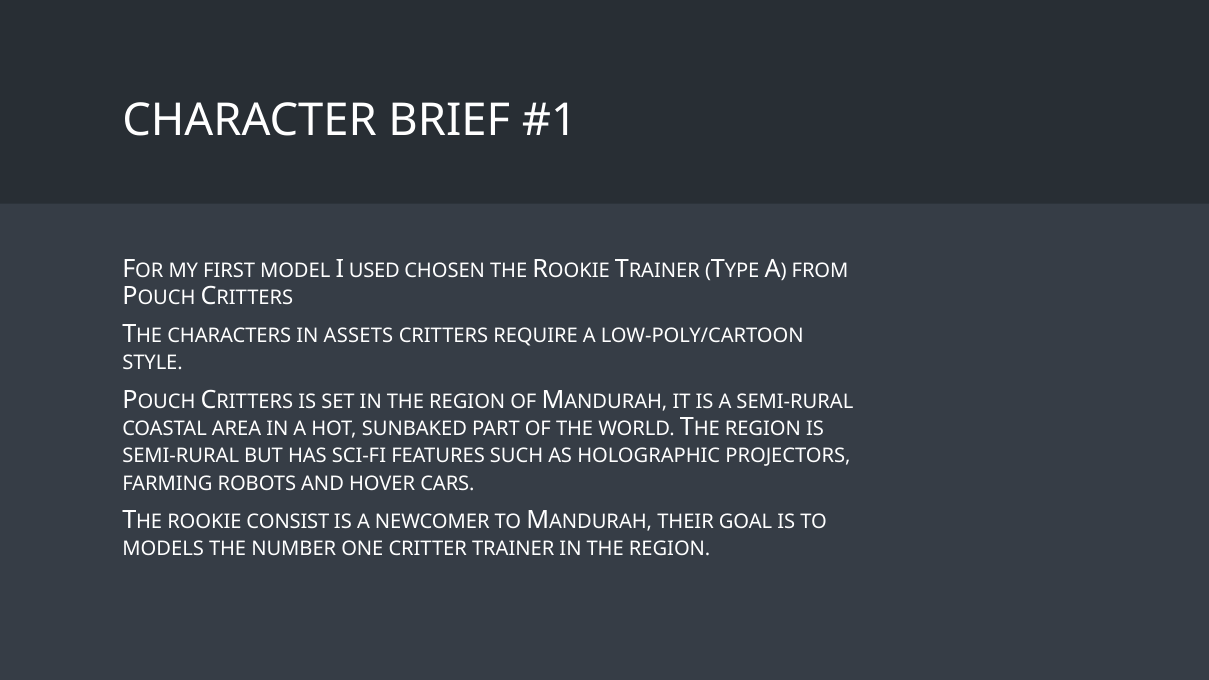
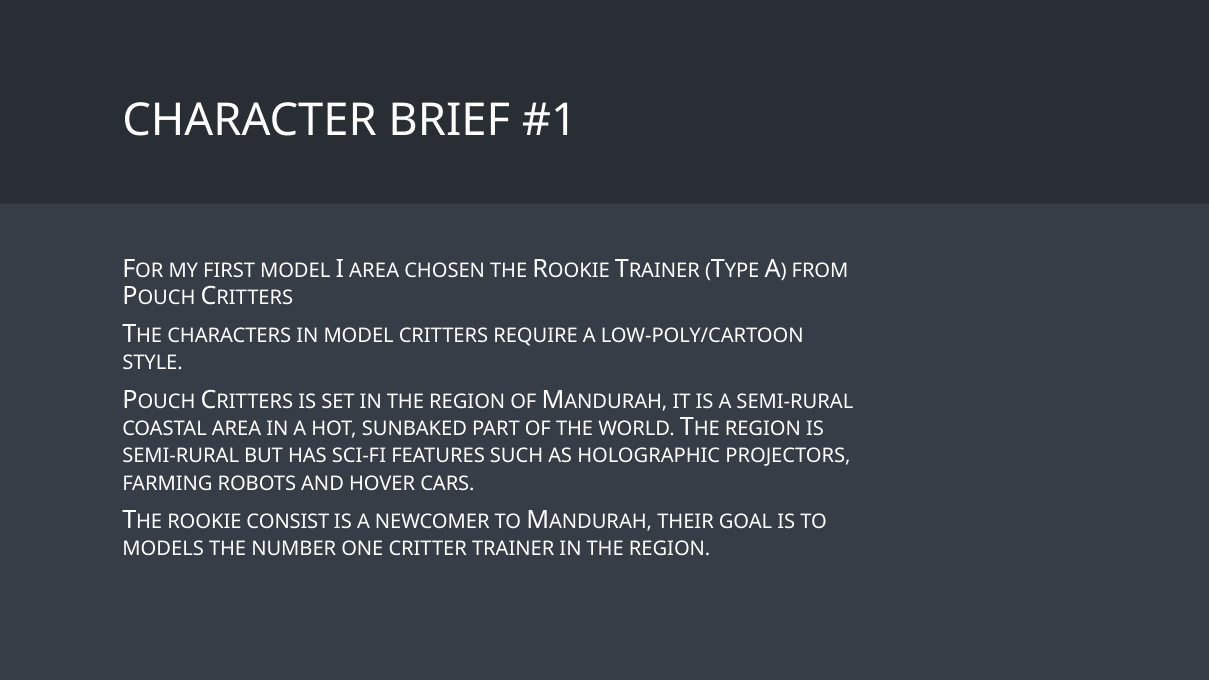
I USED: USED -> AREA (374, 270)
IN ASSETS: ASSETS -> MODEL (359, 336)
